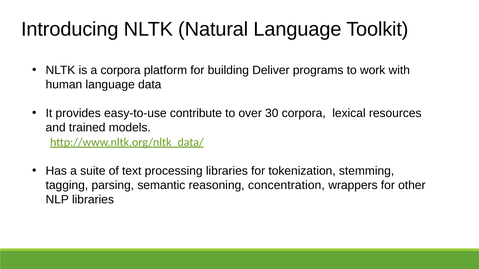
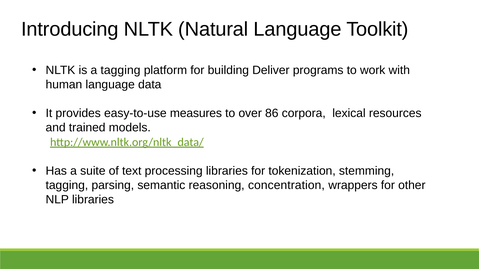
a corpora: corpora -> tagging (120, 70)
contribute: contribute -> measures (196, 114)
30: 30 -> 86 (272, 114)
